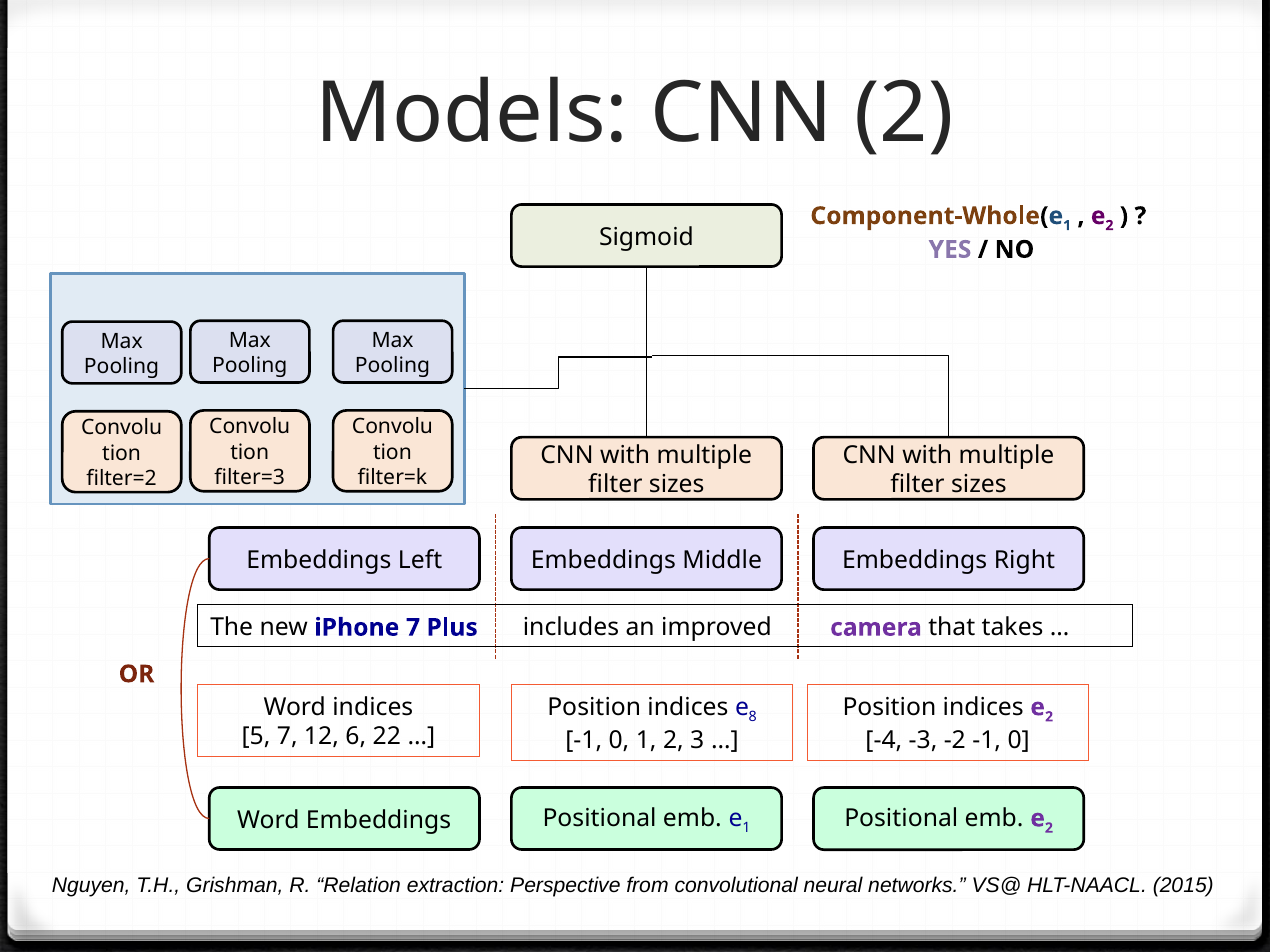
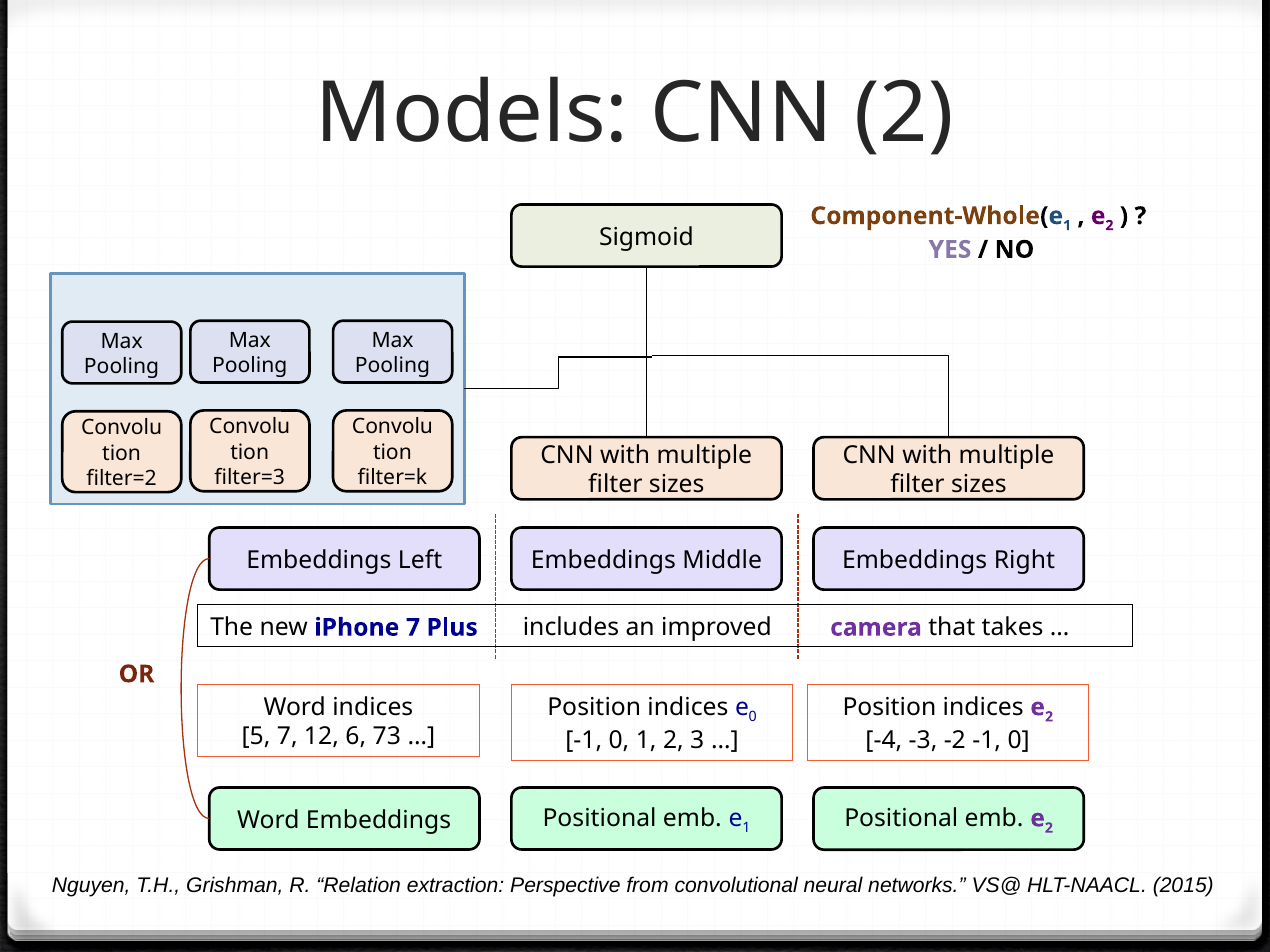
8: 8 -> 0 (753, 717)
22: 22 -> 73 (387, 737)
